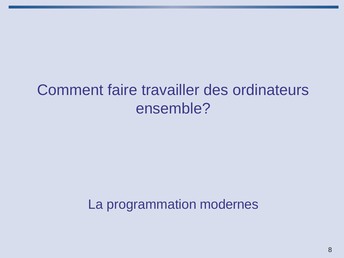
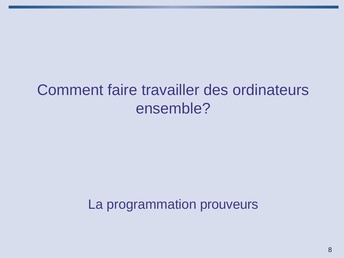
modernes: modernes -> prouveurs (229, 204)
